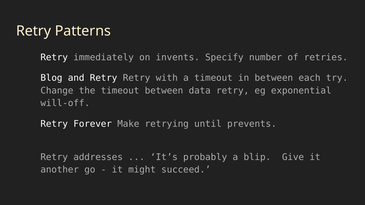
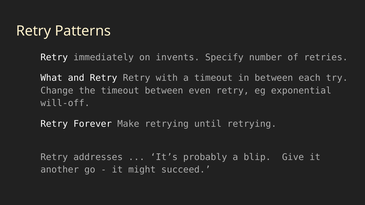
Blog: Blog -> What (51, 78)
data: data -> even (200, 91)
until prevents: prevents -> retrying (252, 124)
